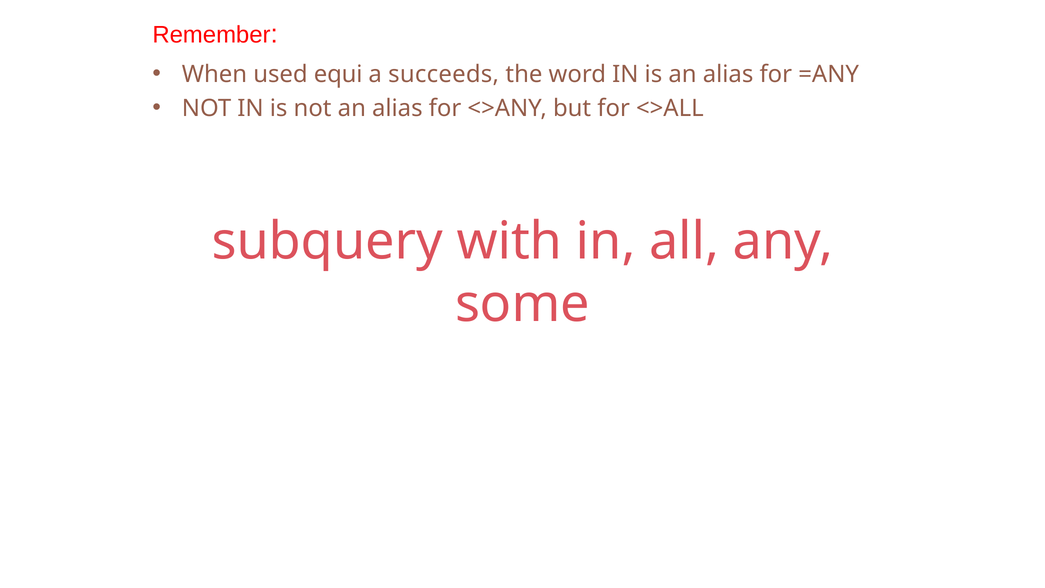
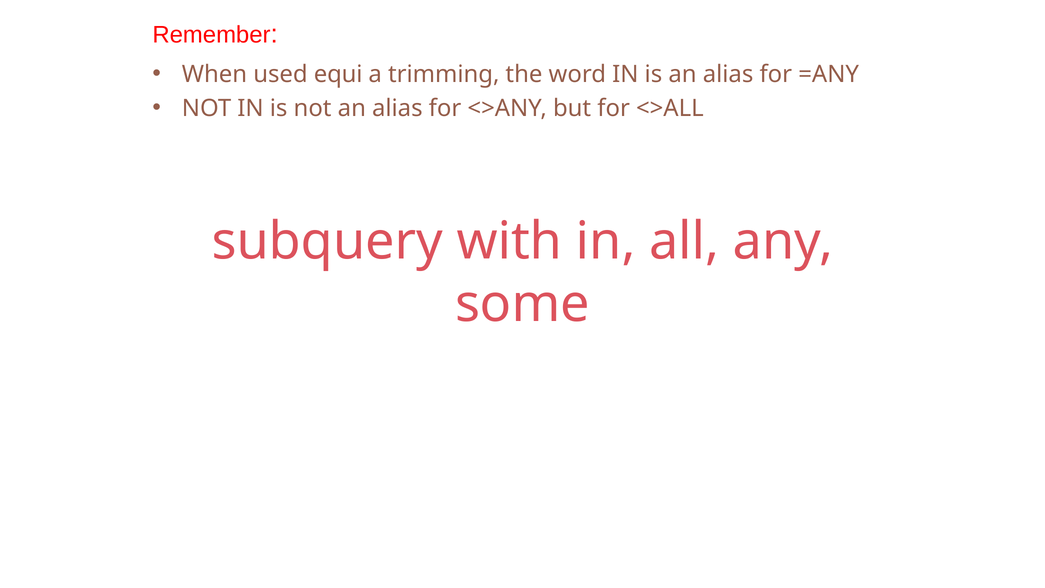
succeeds: succeeds -> trimming (444, 74)
